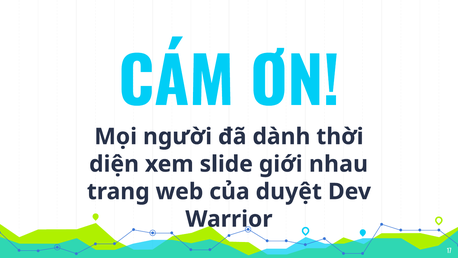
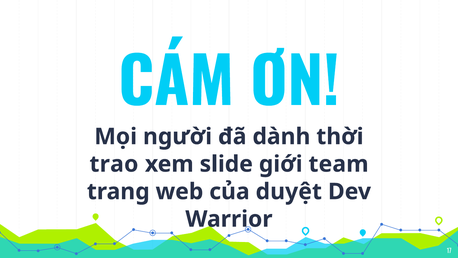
diện: diện -> trao (114, 164)
nhau: nhau -> team (339, 164)
